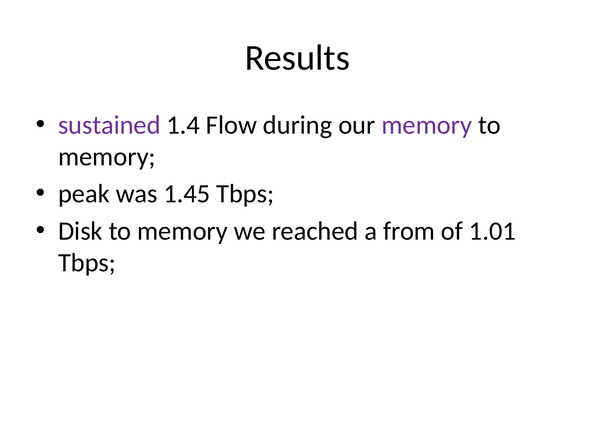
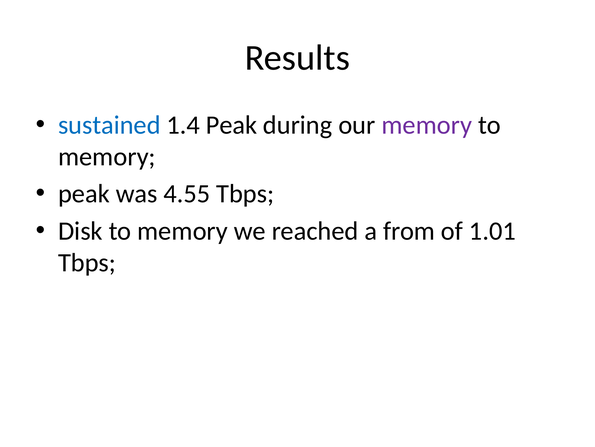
sustained colour: purple -> blue (109, 125)
1.4 Flow: Flow -> Peak (232, 125)
1.45: 1.45 -> 4.55 (187, 194)
